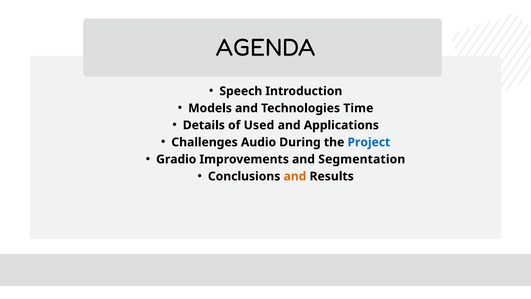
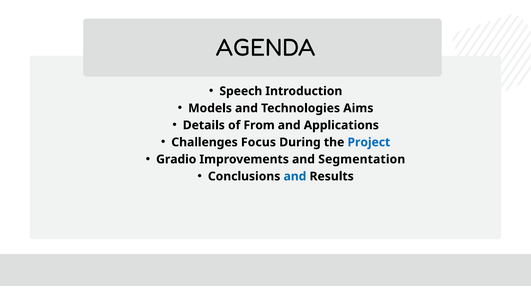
Time: Time -> Aims (358, 108)
Used: Used -> From (259, 125)
Audio: Audio -> Focus (258, 142)
and colour: orange -> blue (295, 176)
